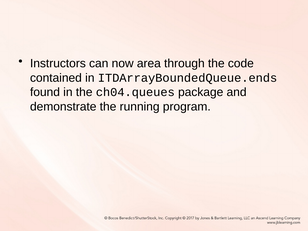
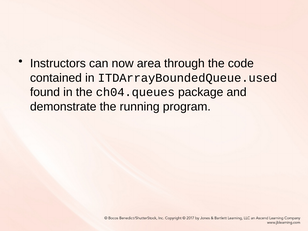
ITDArrayBoundedQueue.ends: ITDArrayBoundedQueue.ends -> ITDArrayBoundedQueue.used (188, 78)
